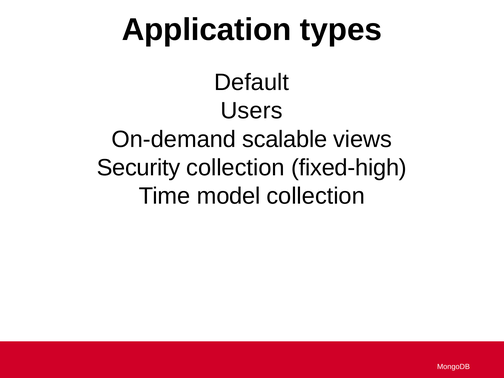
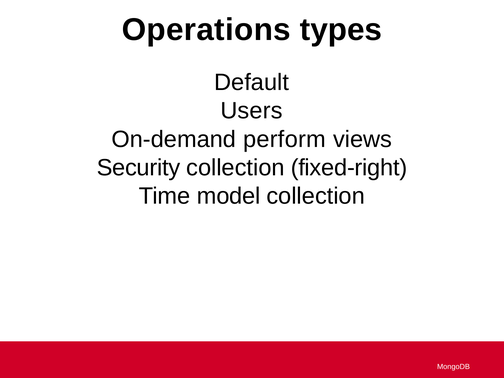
Application: Application -> Operations (206, 30)
scalable: scalable -> perform (284, 139)
fixed-high: fixed-high -> fixed-right (349, 168)
